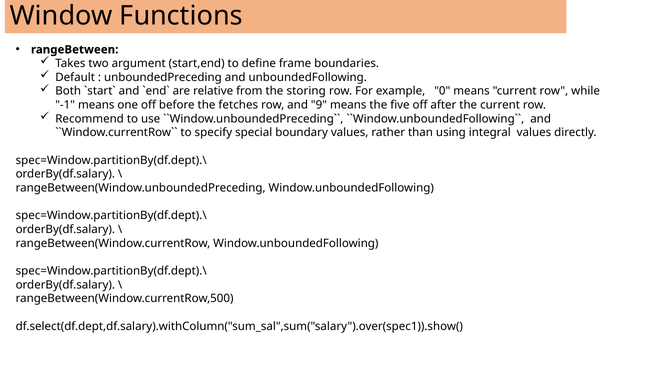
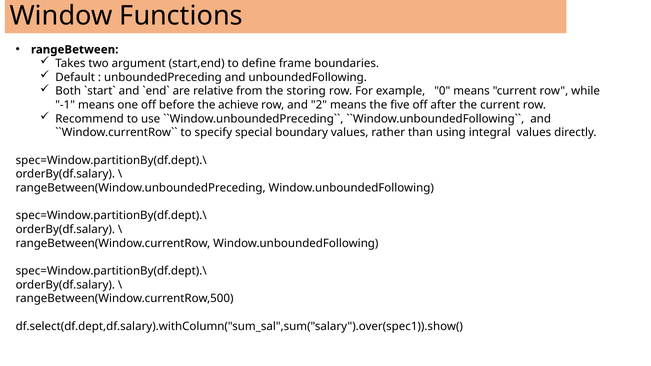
fetches: fetches -> achieve (238, 105)
9: 9 -> 2 (319, 105)
